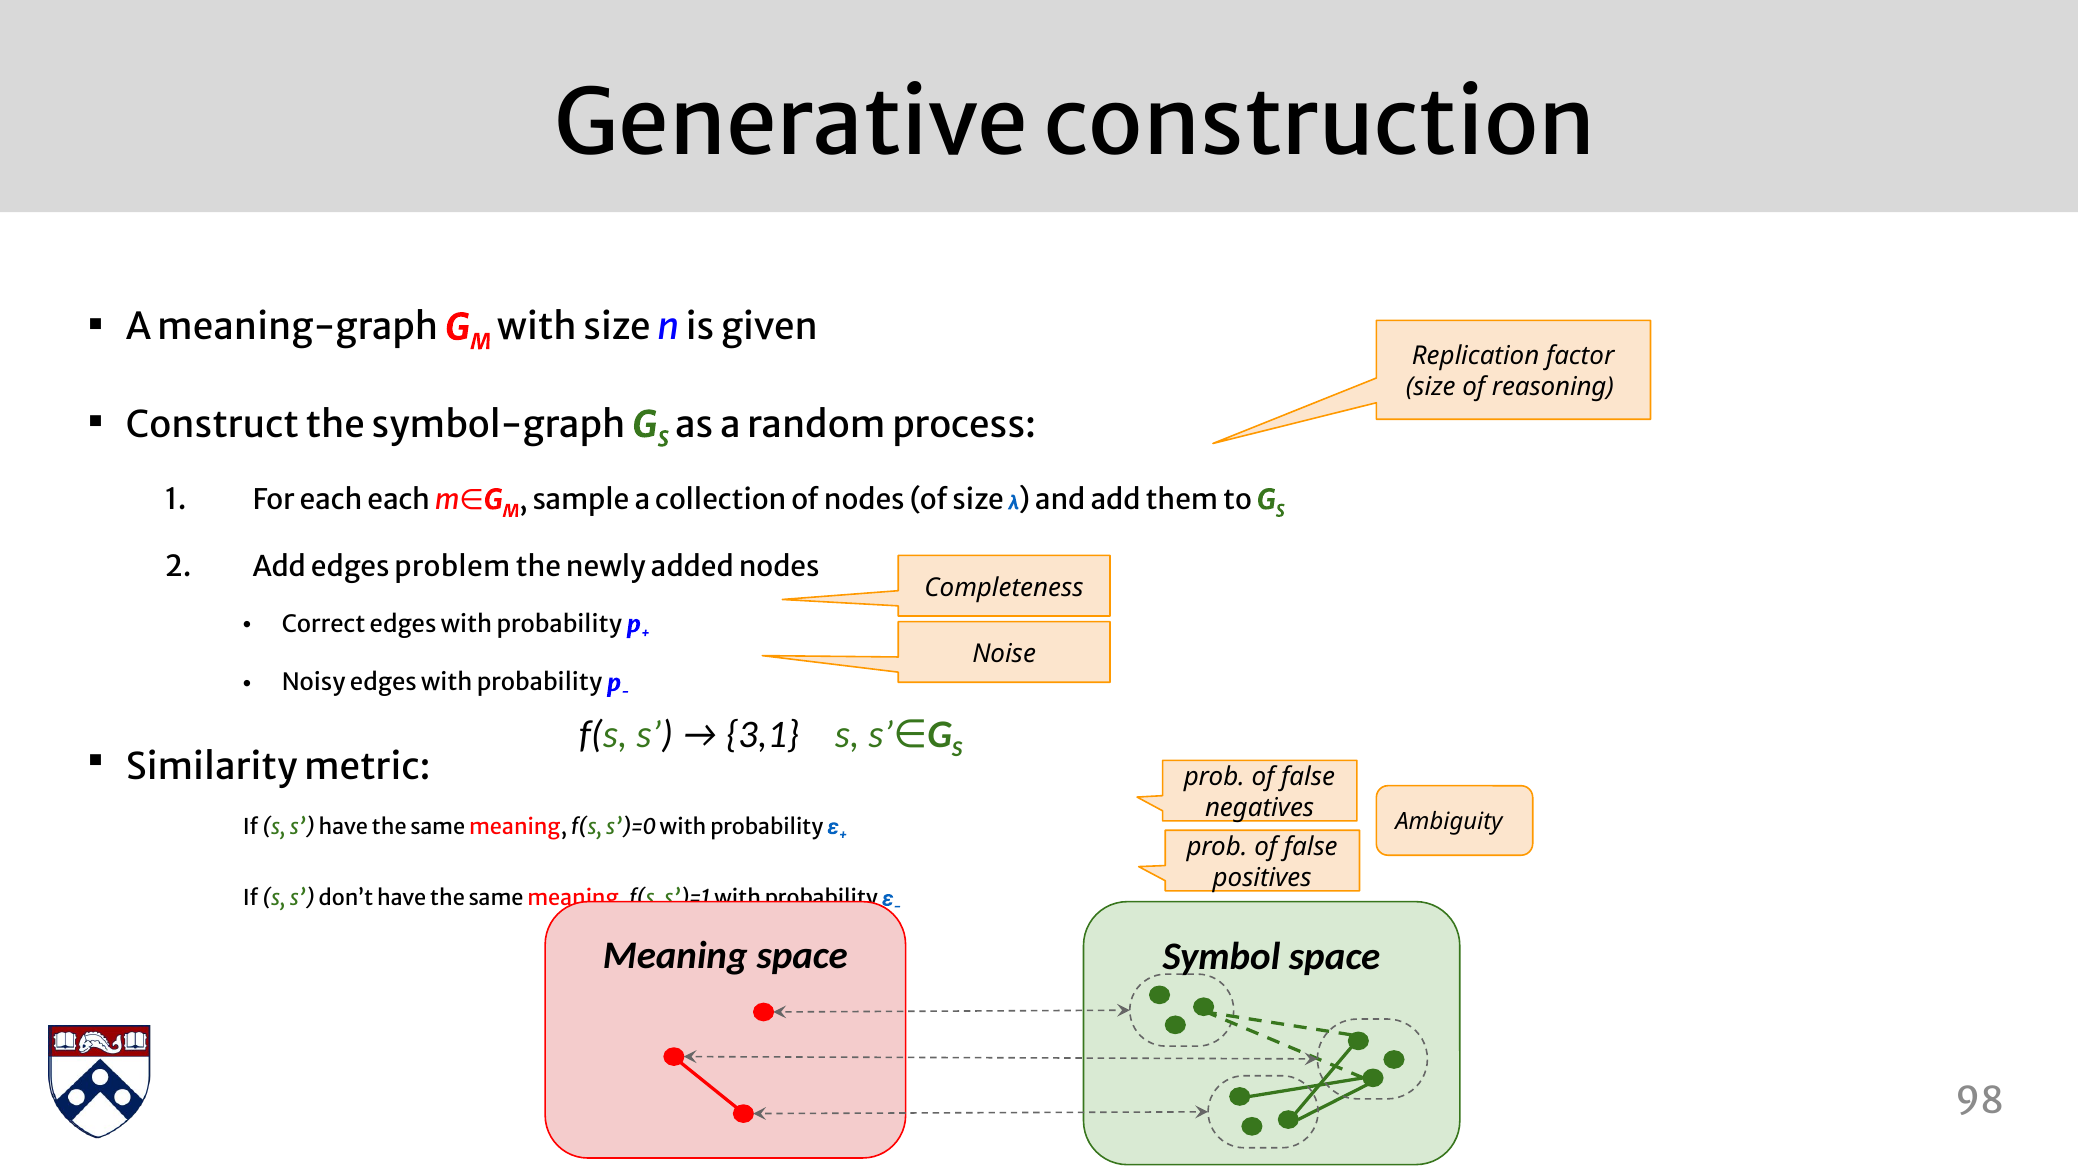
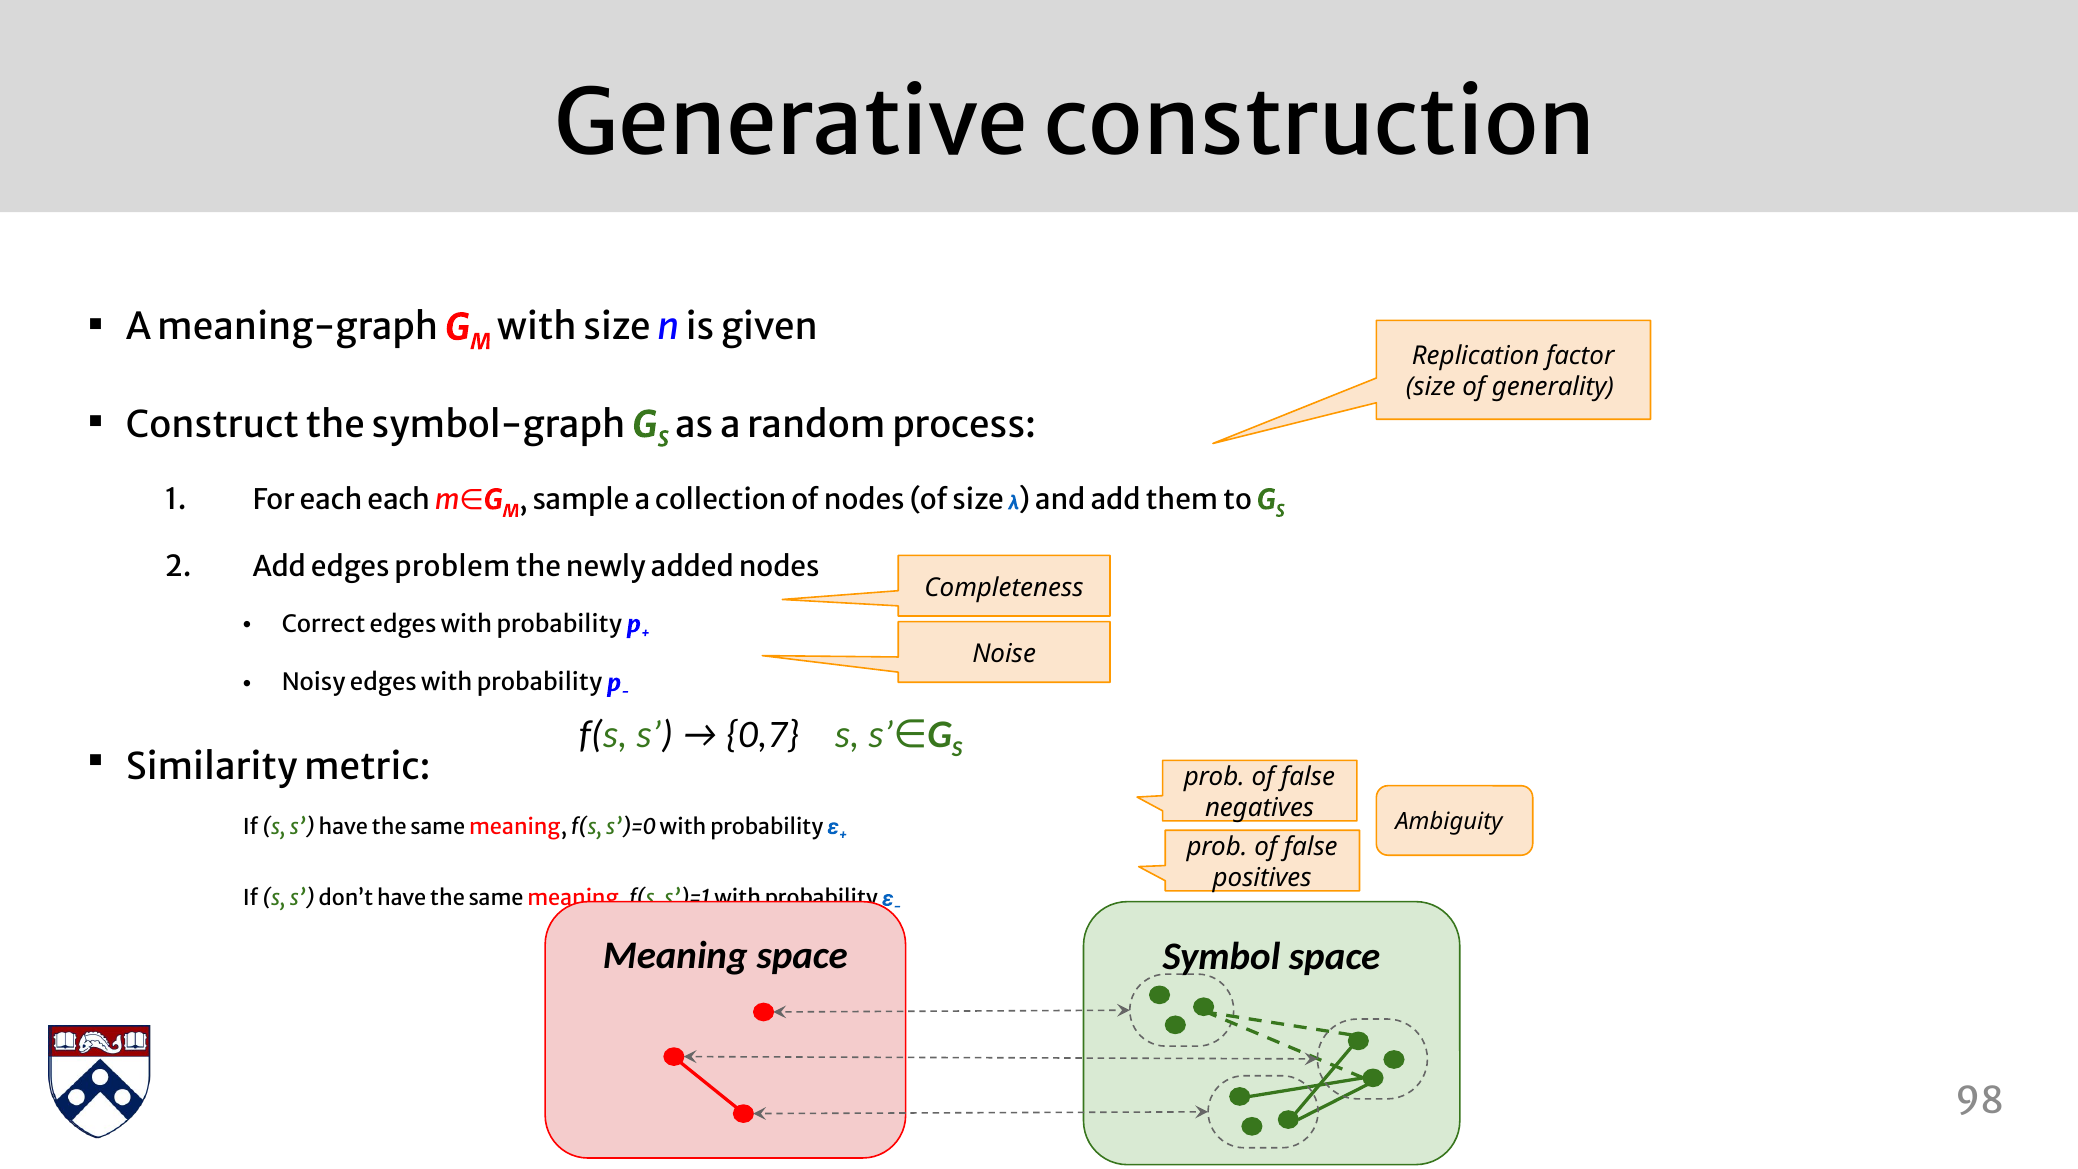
reasoning: reasoning -> generality (1553, 387)
3,1: 3,1 -> 0,7 (763, 734)
